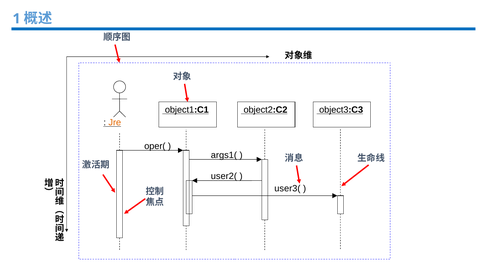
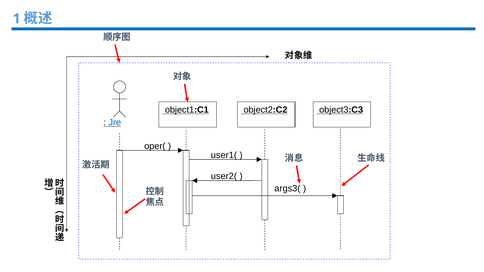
Jre colour: orange -> blue (115, 123)
args1(: args1( -> user1( (224, 155)
user3(: user3( -> args3( (287, 189)
